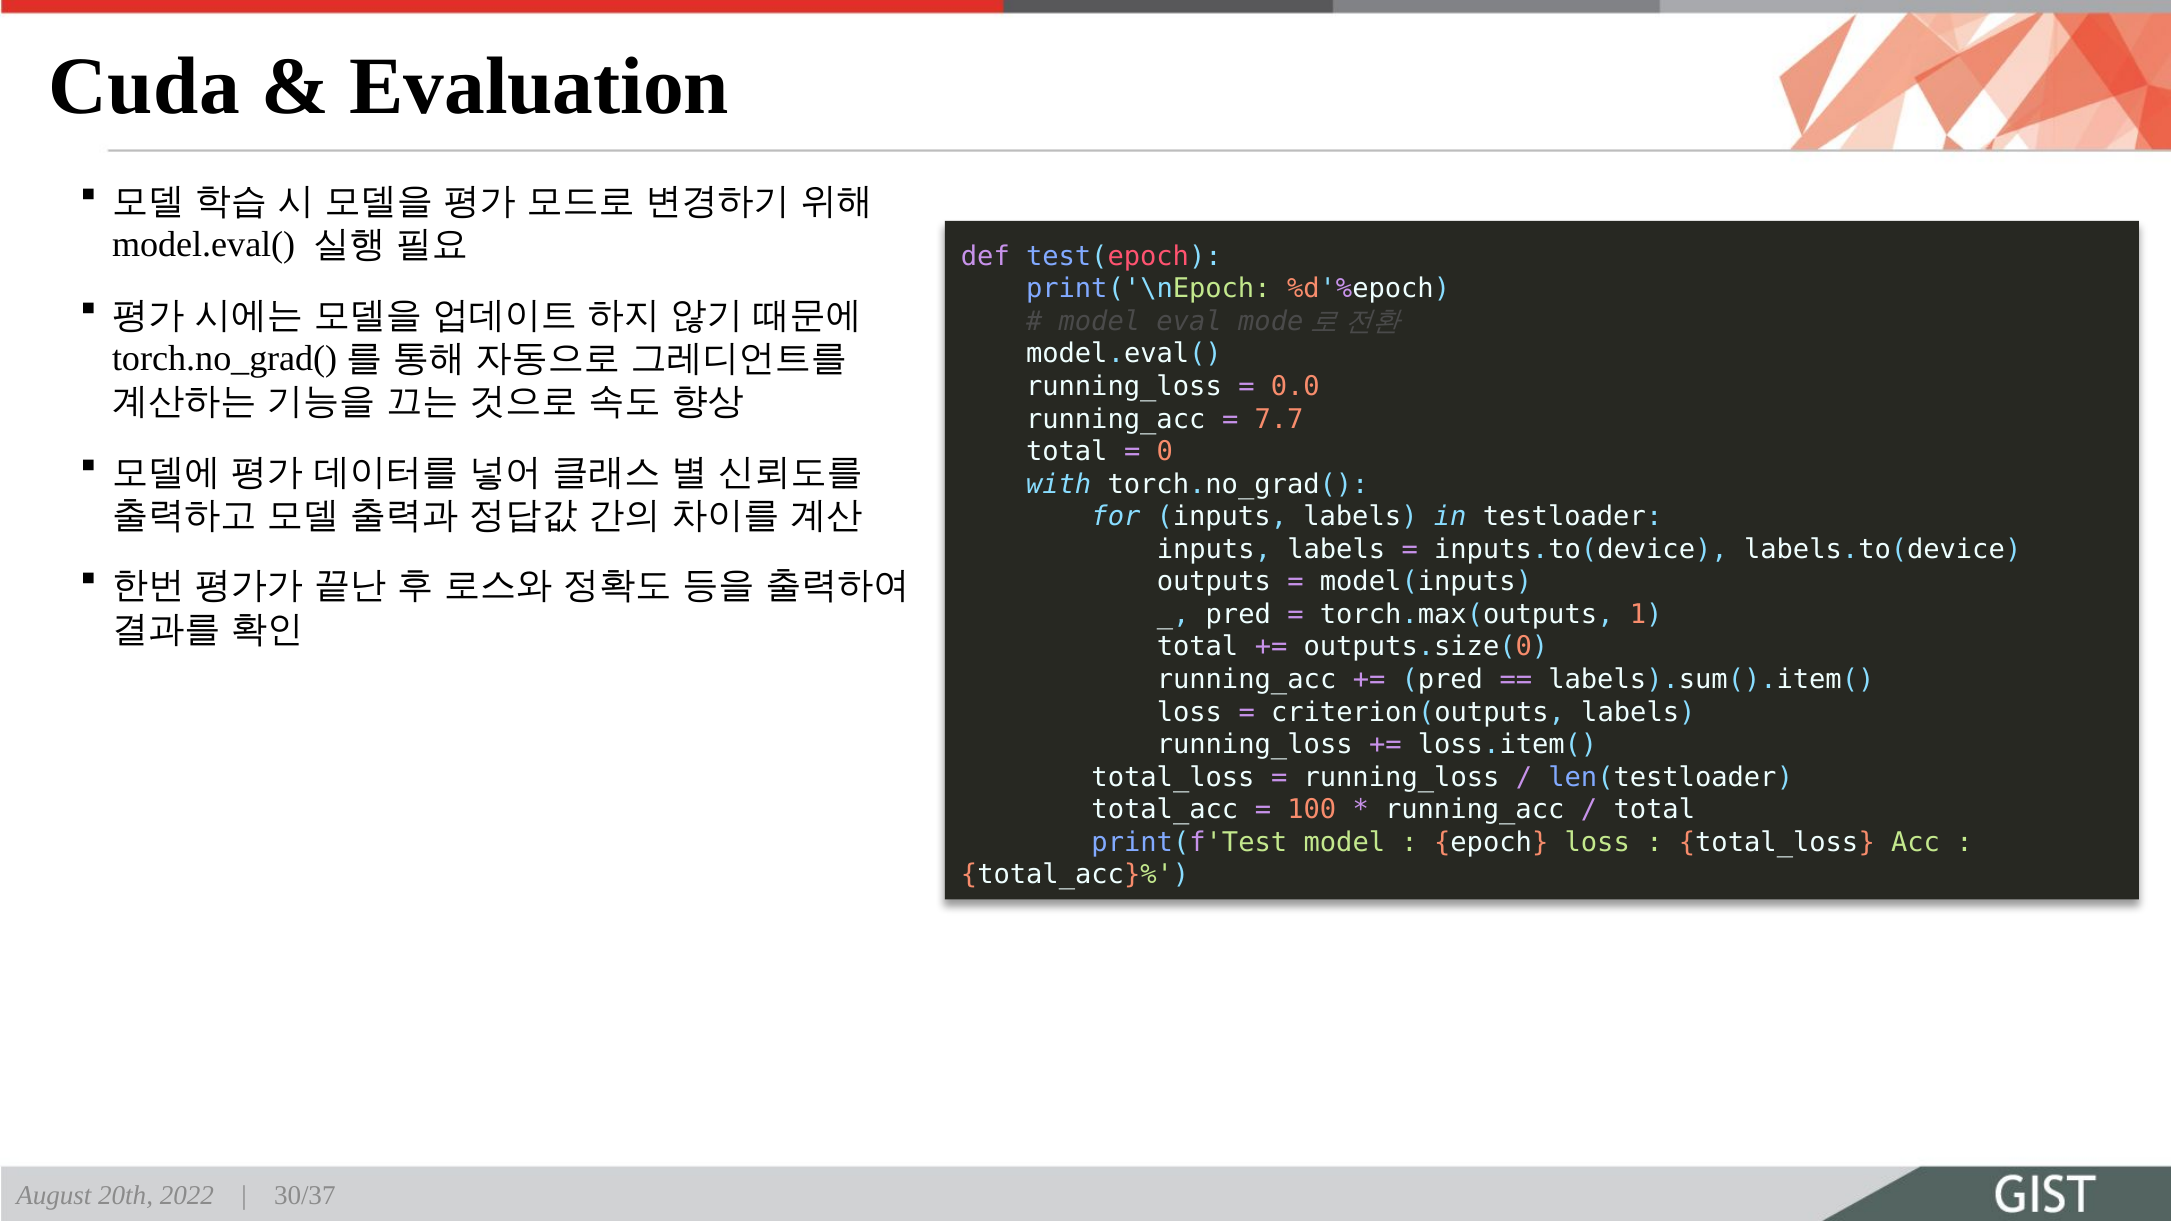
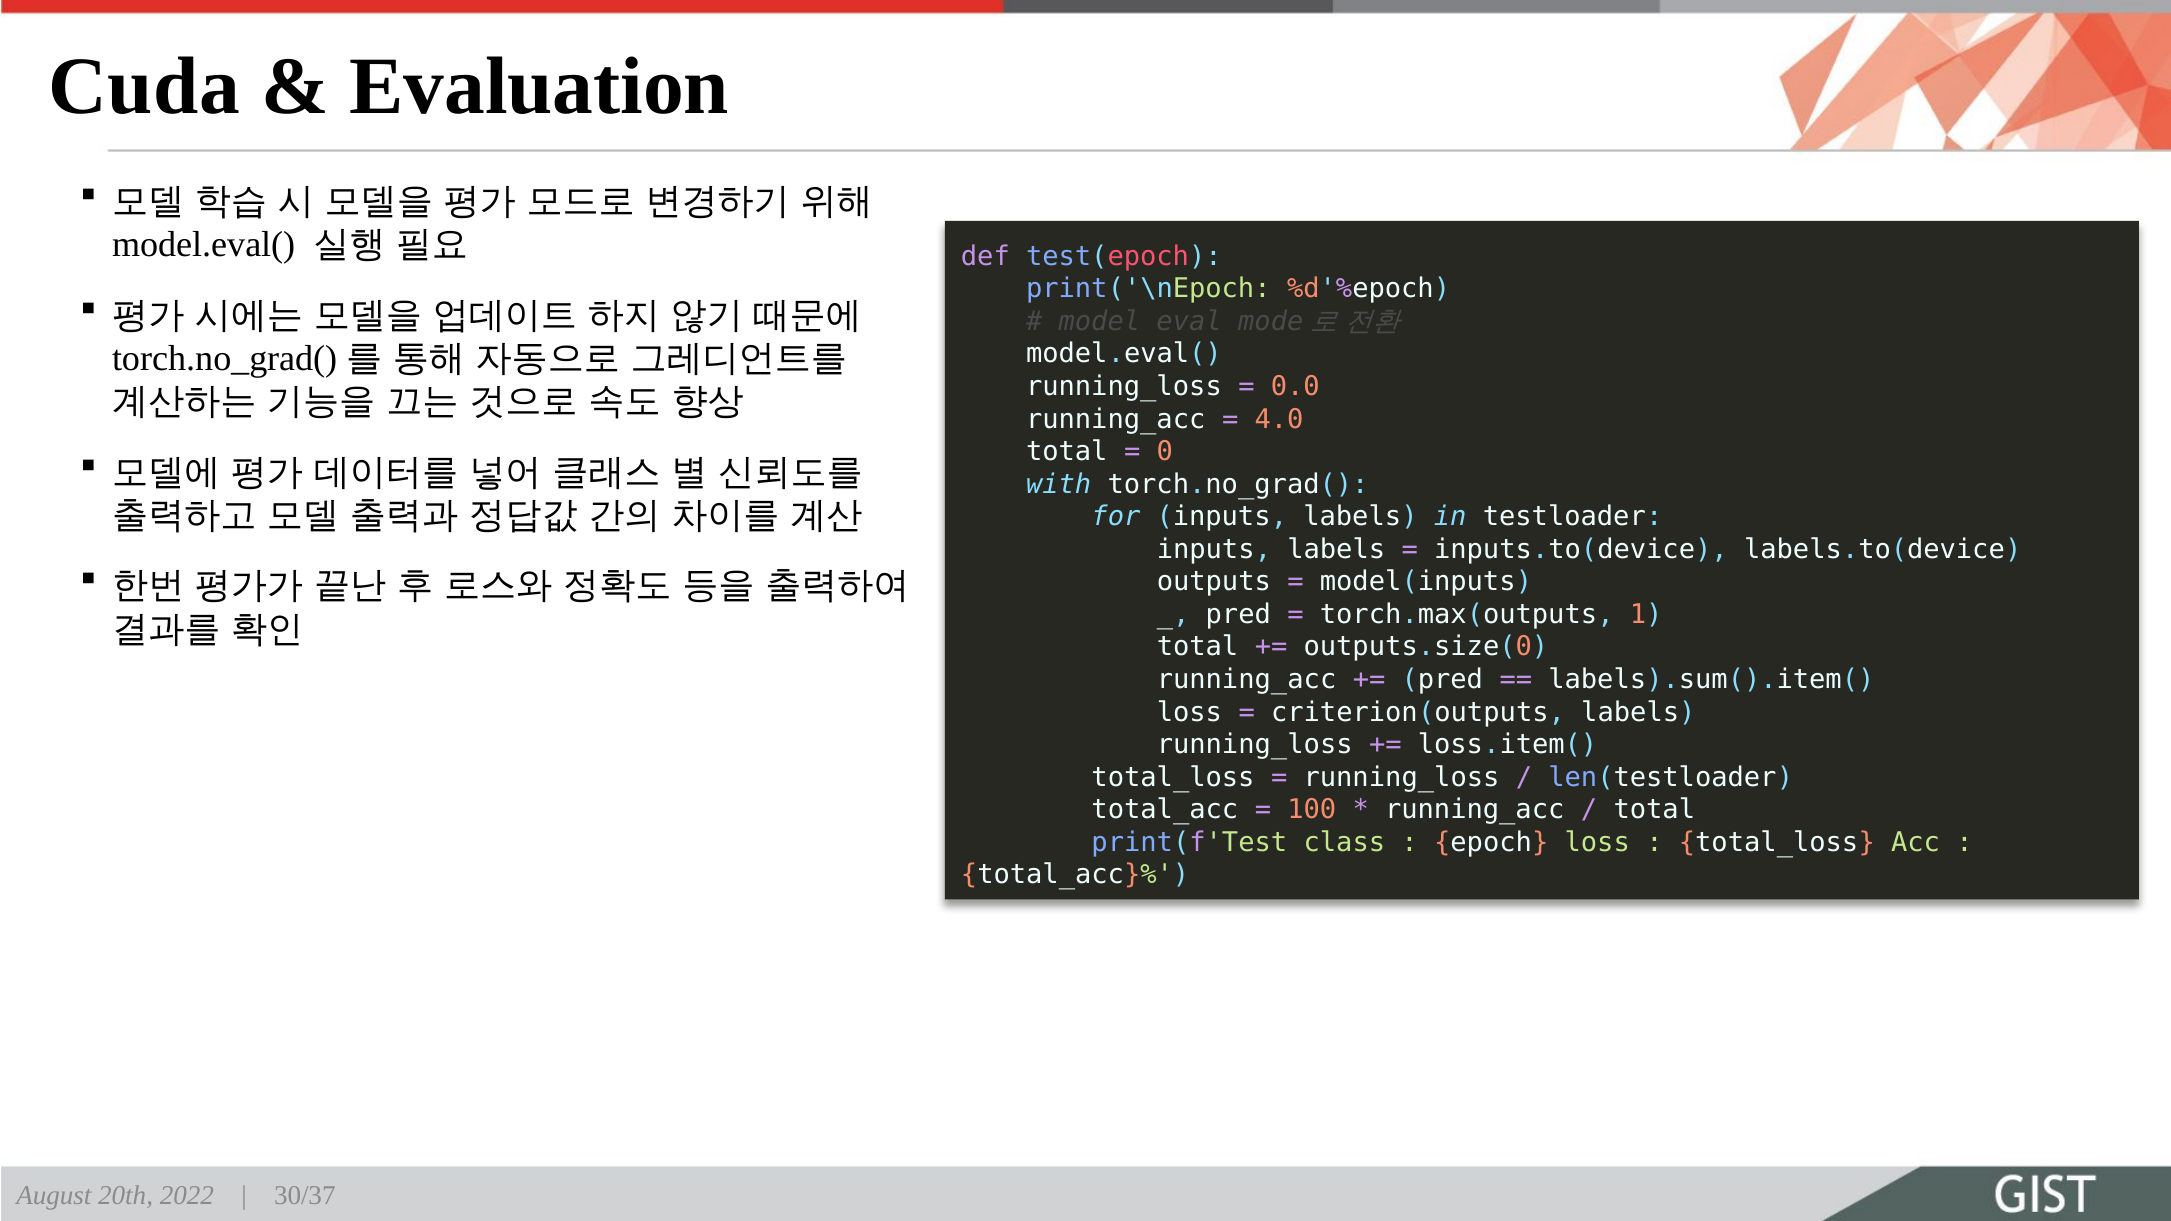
7.7: 7.7 -> 4.0 (1279, 419)
print(f'Test model: model -> class (1344, 842)
